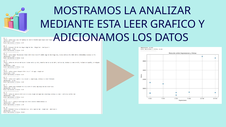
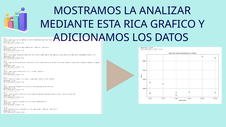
LEER: LEER -> RICA (136, 24)
